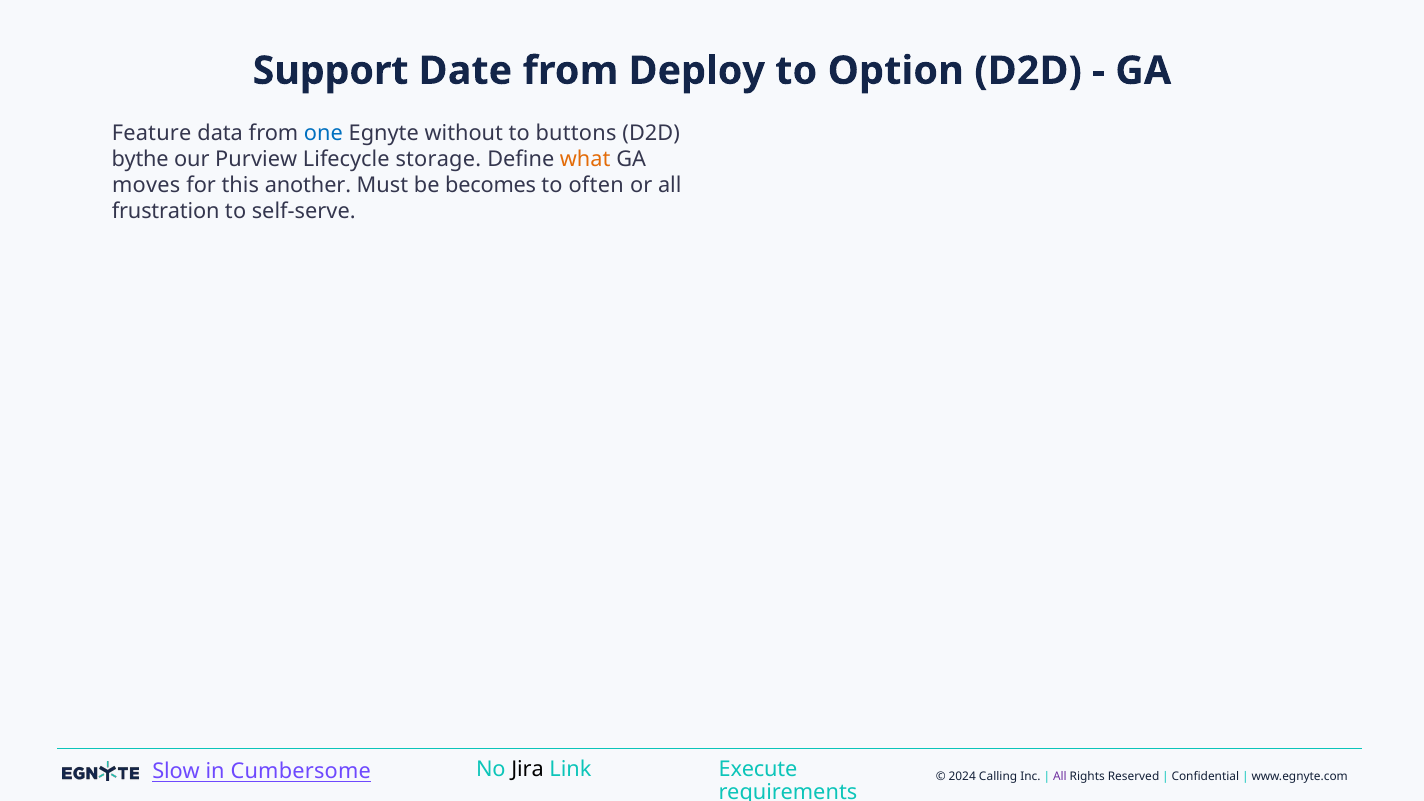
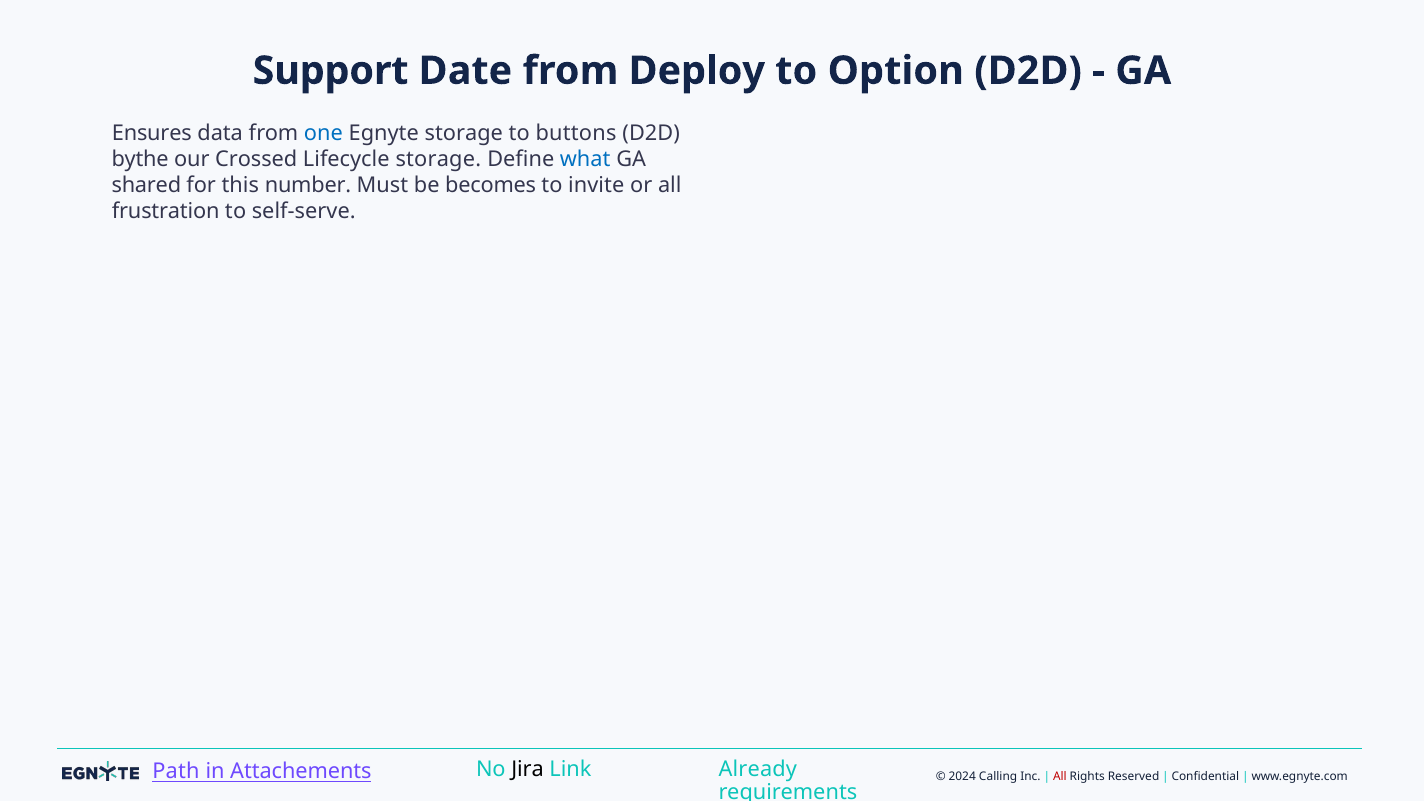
Feature: Feature -> Ensures (152, 133)
Egnyte without: without -> storage (464, 133)
Purview: Purview -> Crossed (256, 159)
what colour: orange -> blue (585, 159)
moves: moves -> shared (146, 186)
another: another -> number (308, 186)
often: often -> invite (596, 186)
Slow: Slow -> Path (176, 772)
Cumbersome: Cumbersome -> Attachements (301, 772)
Execute: Execute -> Already (758, 769)
All colour: purple -> red (1060, 777)
